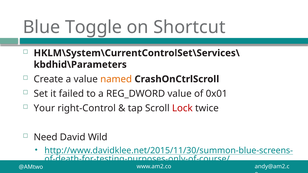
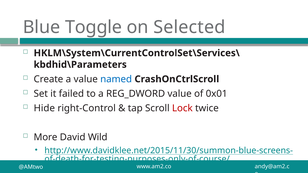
Shortcut: Shortcut -> Selected (189, 27)
named colour: orange -> blue (116, 79)
Your: Your -> Hide (44, 108)
Need: Need -> More (46, 137)
